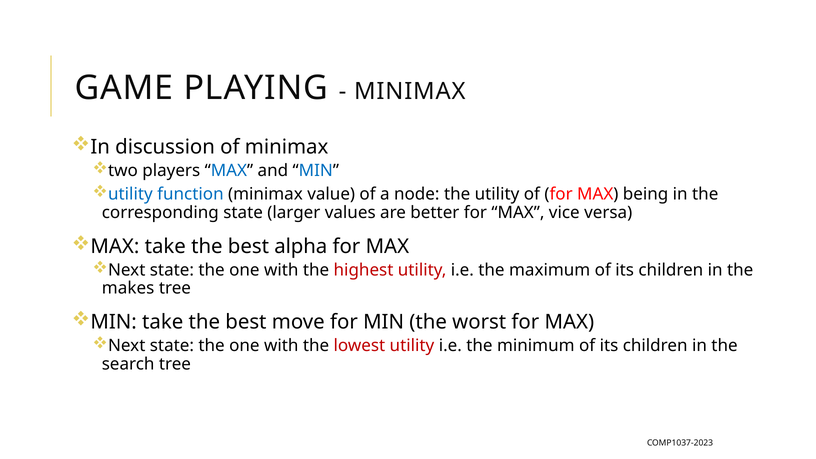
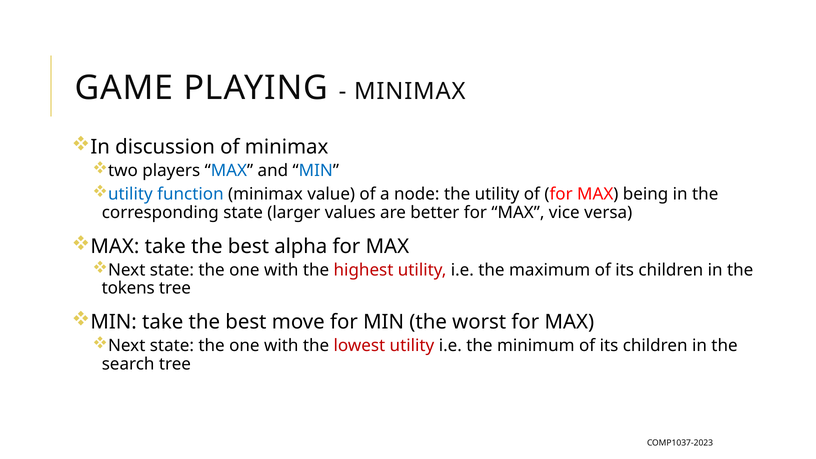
makes: makes -> tokens (128, 288)
